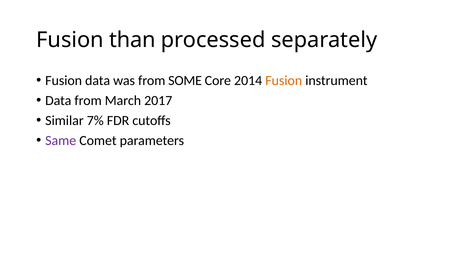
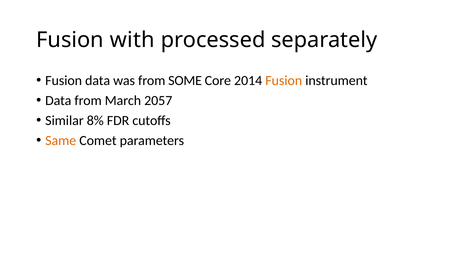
than: than -> with (132, 40)
2017: 2017 -> 2057 (158, 100)
7%: 7% -> 8% (95, 120)
Same colour: purple -> orange (61, 140)
